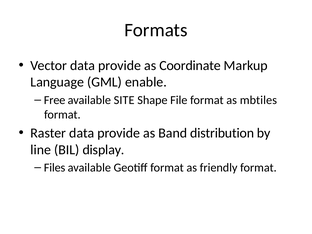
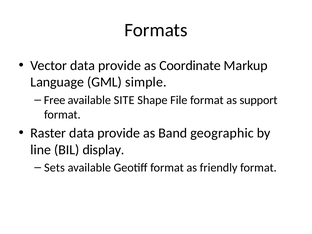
enable: enable -> simple (146, 82)
mbtiles: mbtiles -> support (259, 100)
distribution: distribution -> geographic (222, 133)
Files: Files -> Sets (54, 168)
